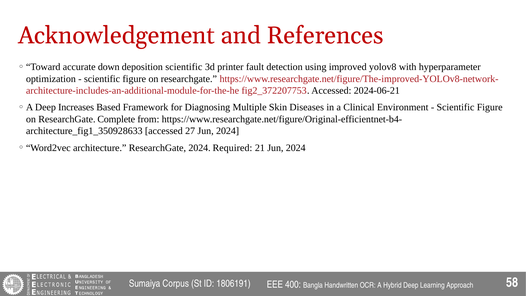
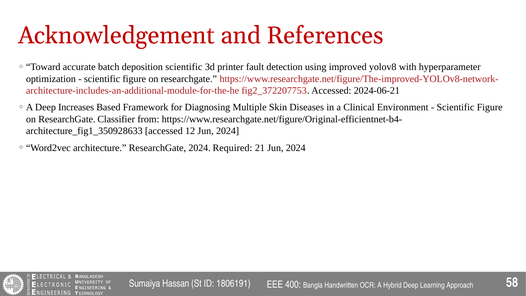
down: down -> batch (109, 67)
Complete: Complete -> Classifier (116, 119)
27: 27 -> 12 (190, 131)
Corpus: Corpus -> Hassan (176, 283)
